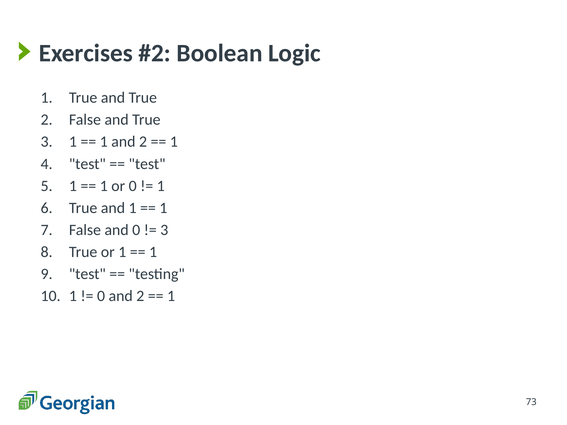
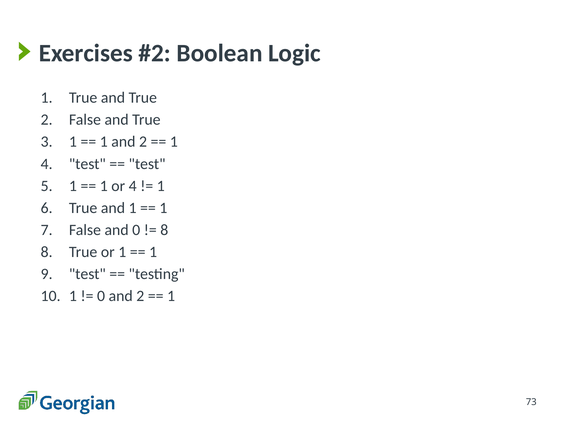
or 0: 0 -> 4 (133, 186)
3: 3 -> 8 (164, 230)
